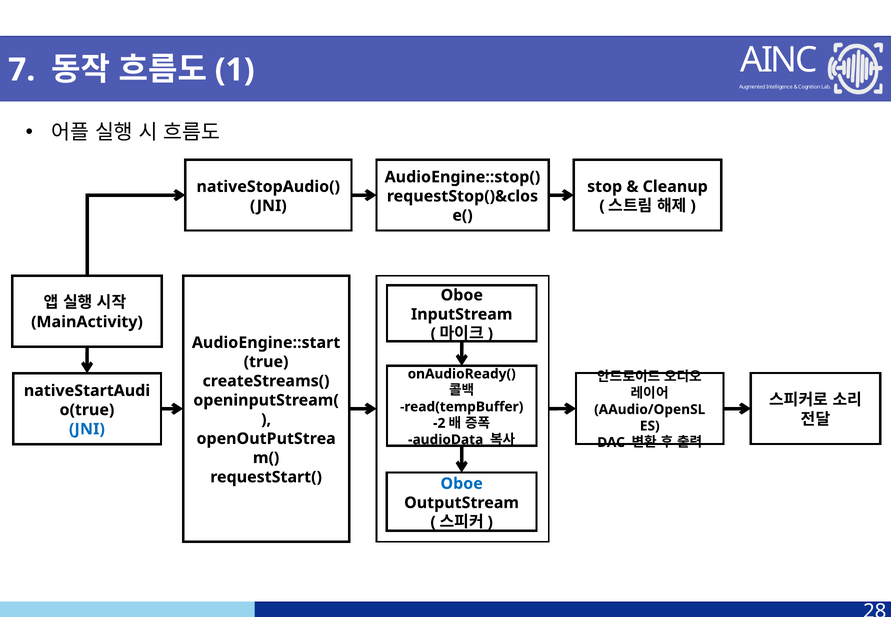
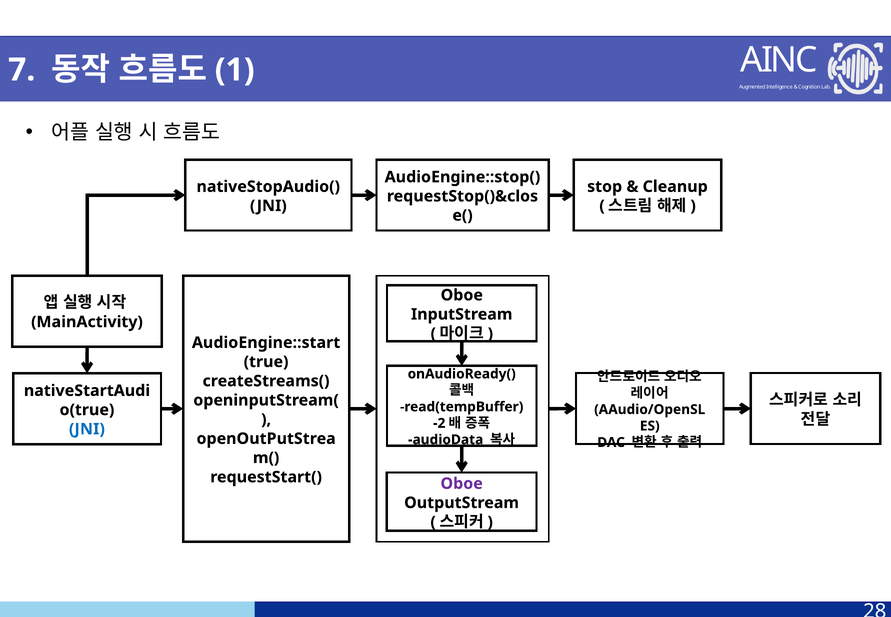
Oboe colour: blue -> purple (462, 483)
